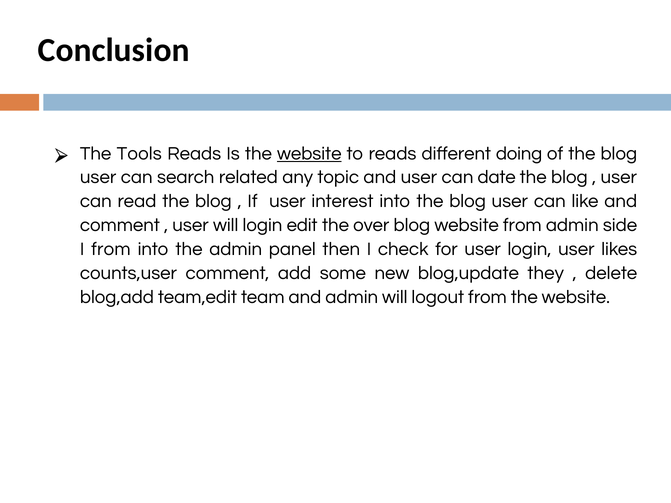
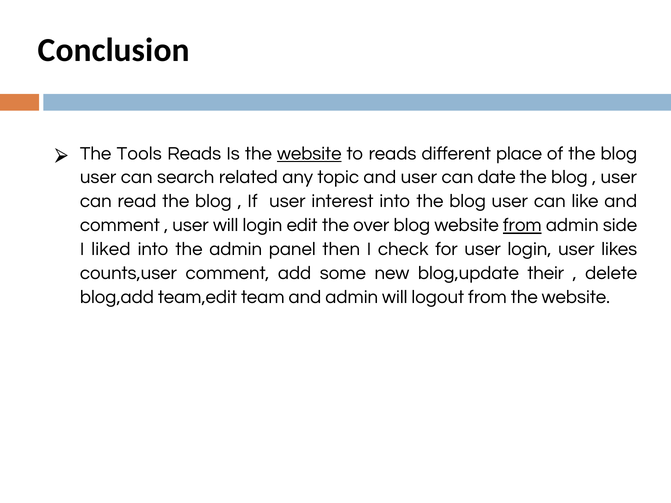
doing: doing -> place (519, 153)
from underline: none -> present (522, 225)
I from: from -> liked (111, 249)
they: they -> their (546, 273)
